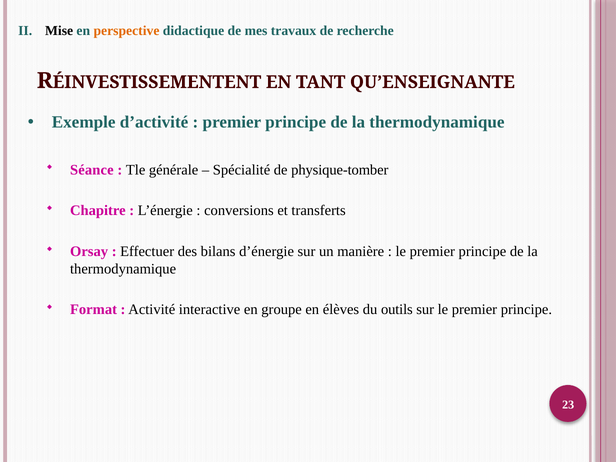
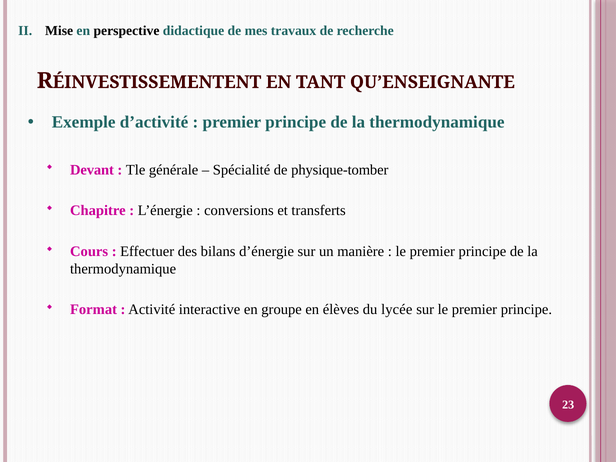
perspective colour: orange -> black (126, 31)
Séance: Séance -> Devant (92, 170)
Orsay: Orsay -> Cours (89, 251)
outils: outils -> lycée (397, 310)
